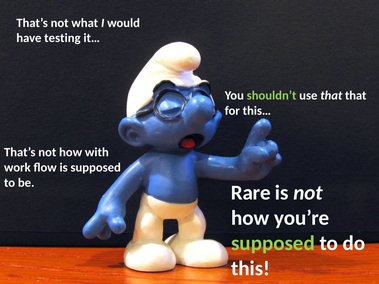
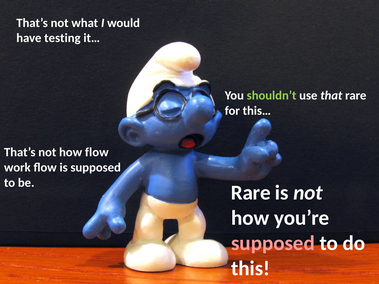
that that: that -> rare (356, 96)
how with: with -> flow (97, 152)
supposed colour: light green -> pink (273, 243)
